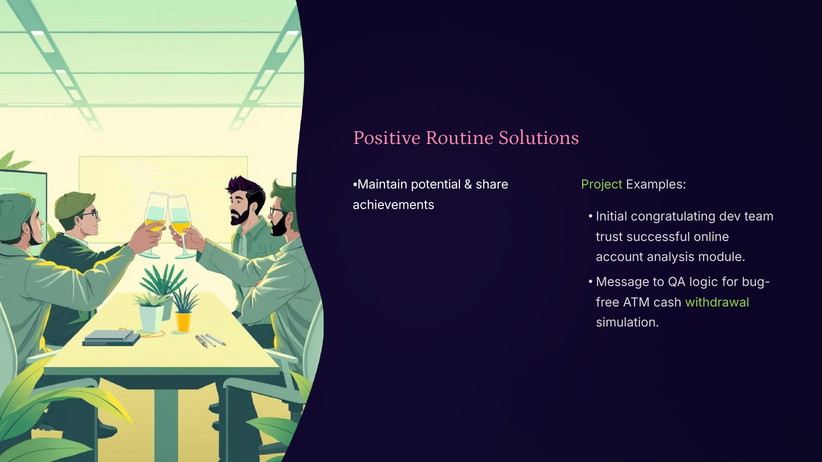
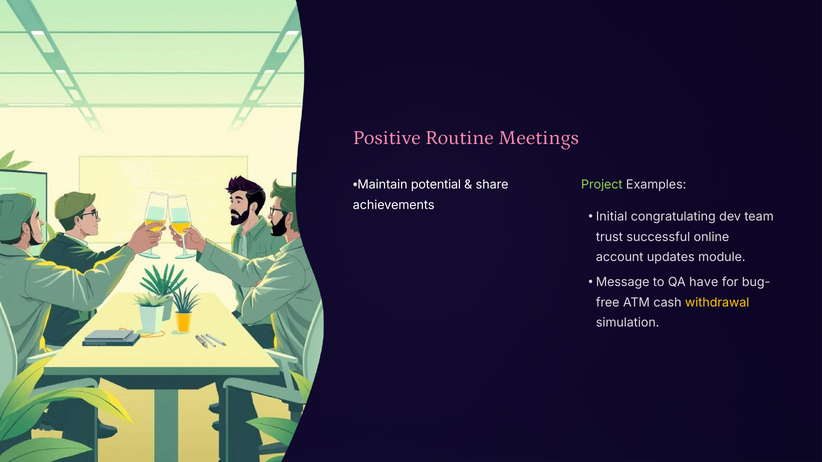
Solutions: Solutions -> Meetings (538, 138)
analysis: analysis -> updates (671, 257)
logic: logic -> have (704, 282)
withdrawal colour: light green -> yellow (717, 303)
